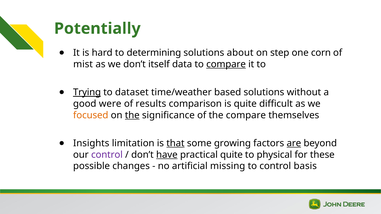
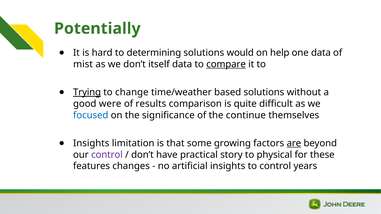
about: about -> would (240, 53)
step: step -> help (280, 53)
one corn: corn -> data (321, 53)
dataset: dataset -> change (132, 92)
focused colour: orange -> blue (91, 115)
the underline: present -> none (132, 115)
the compare: compare -> continue (246, 115)
that underline: present -> none (175, 143)
have underline: present -> none (167, 155)
practical quite: quite -> story (231, 155)
possible: possible -> features (92, 166)
artificial missing: missing -> insights (228, 166)
basis: basis -> years (305, 166)
